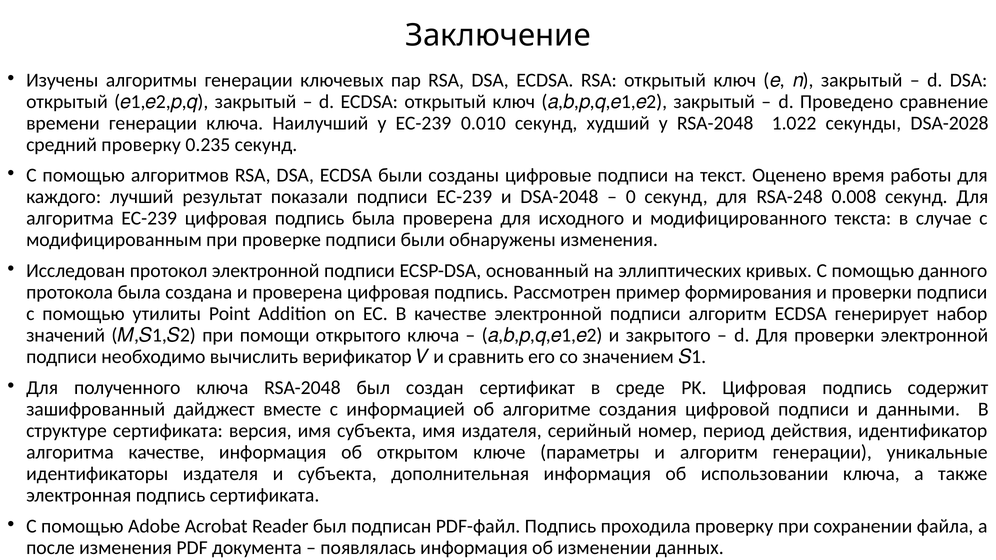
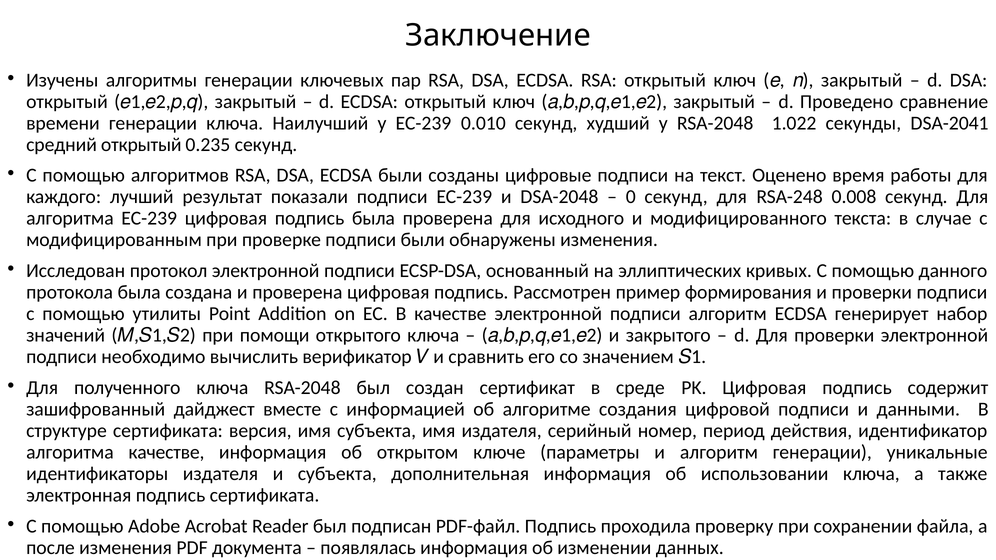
DSA-2028: DSA-2028 -> DSA-2041 (950, 123)
средний проверку: проверку -> открытый (141, 145)
